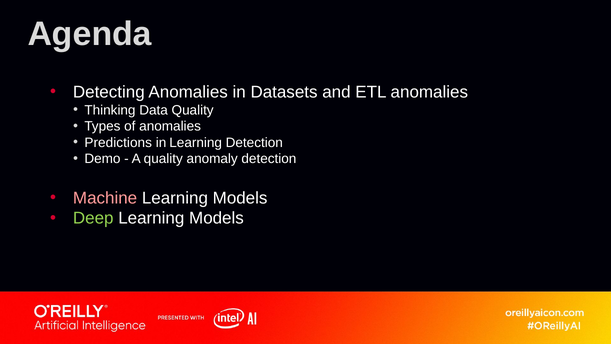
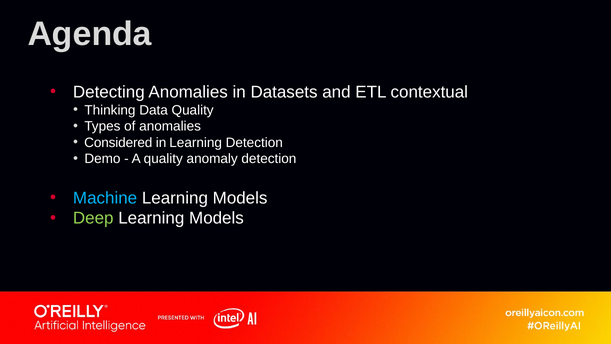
ETL anomalies: anomalies -> contextual (429, 92)
Predictions: Predictions -> Considered (118, 143)
Machine colour: pink -> light blue (105, 198)
